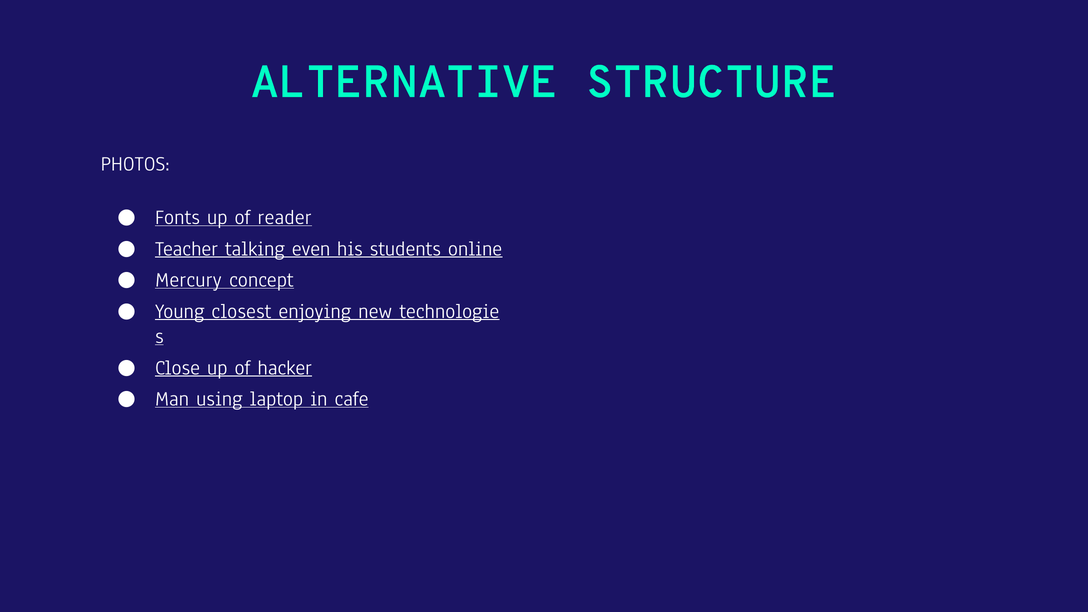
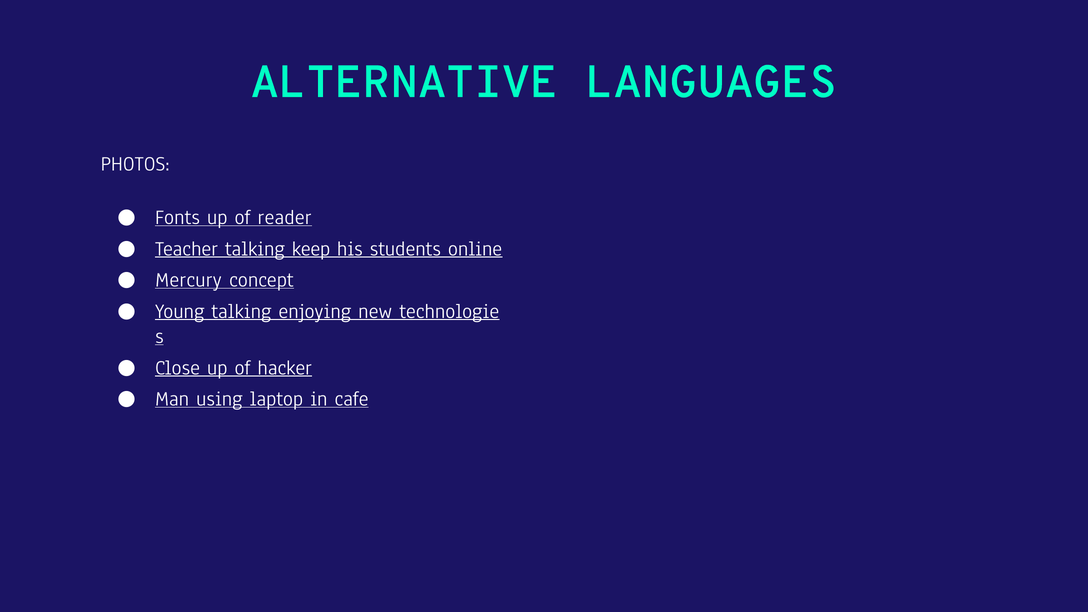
STRUCTURE: STRUCTURE -> LANGUAGES (711, 82)
even: even -> keep (311, 249)
Young closest: closest -> talking (241, 311)
